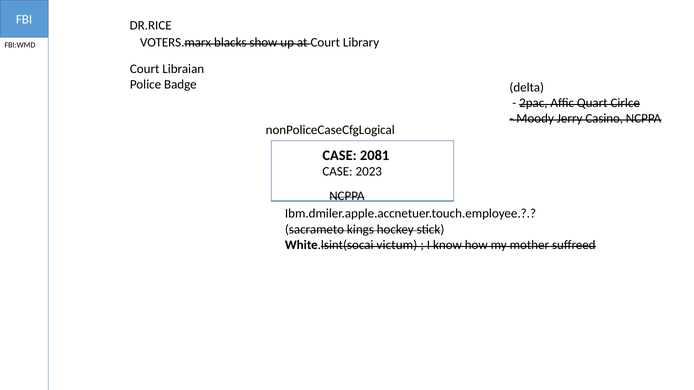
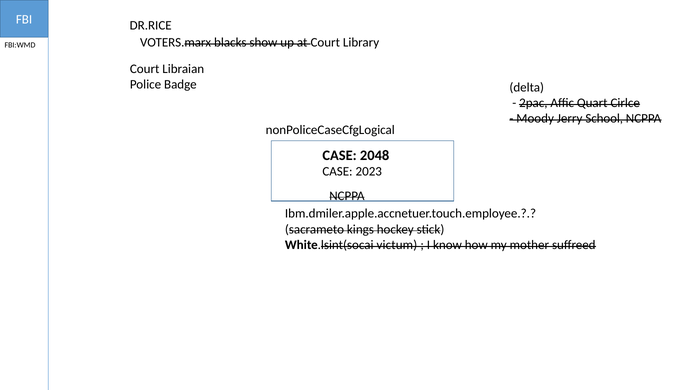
Casino: Casino -> School (604, 119)
2081: 2081 -> 2048 (375, 155)
